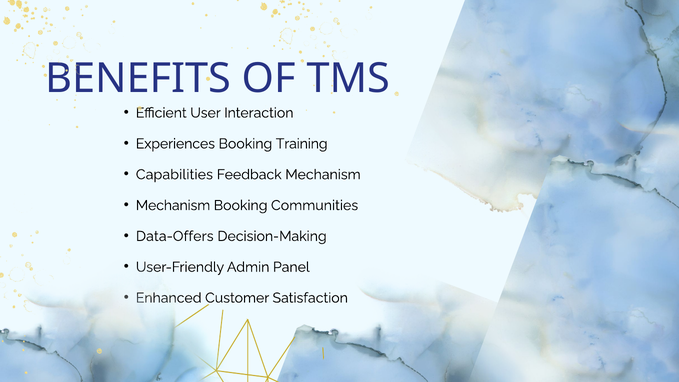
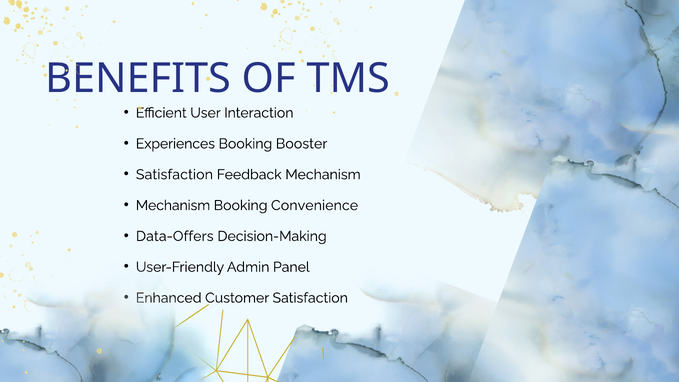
Training: Training -> Booster (302, 144)
Capabilities: Capabilities -> Satisfaction (174, 175)
Communities: Communities -> Convenience (315, 205)
